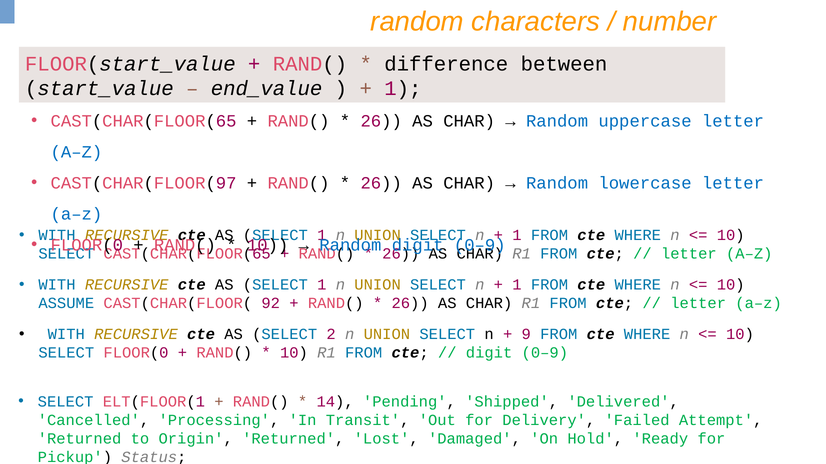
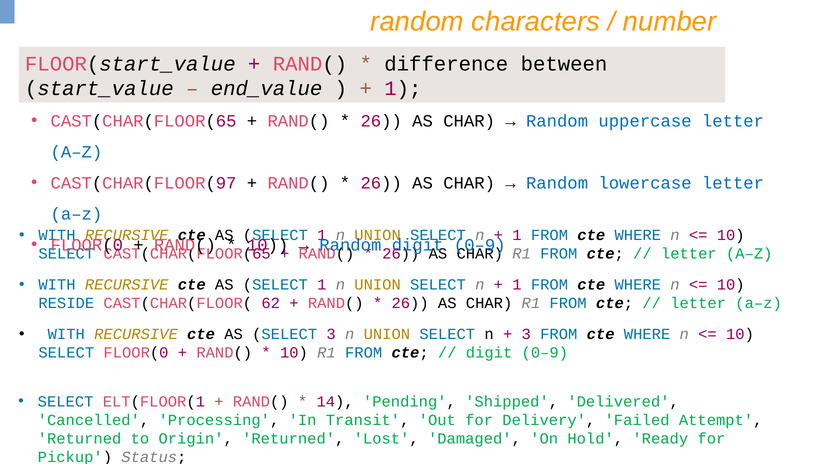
ASSUME: ASSUME -> RESIDE (66, 304)
92: 92 -> 62 (271, 304)
SELECT 2: 2 -> 3 (331, 335)
9: 9 -> 3 (526, 335)
